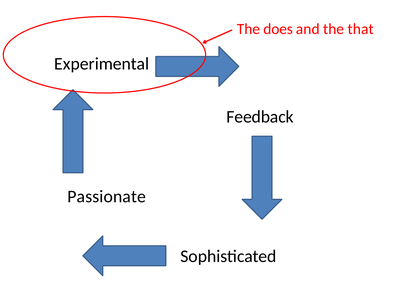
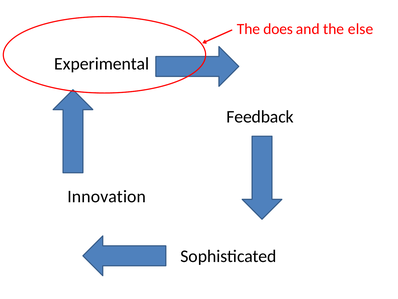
that: that -> else (361, 29)
Passionate: Passionate -> Innovation (107, 196)
